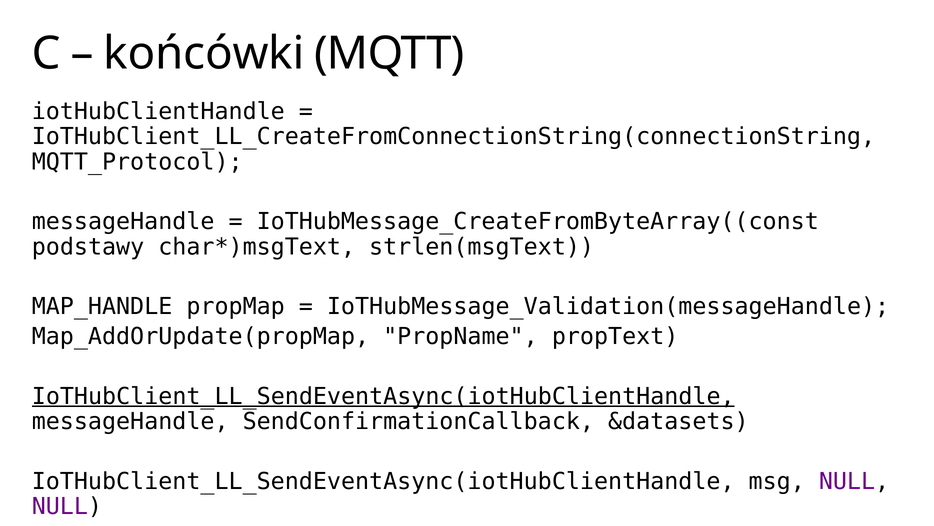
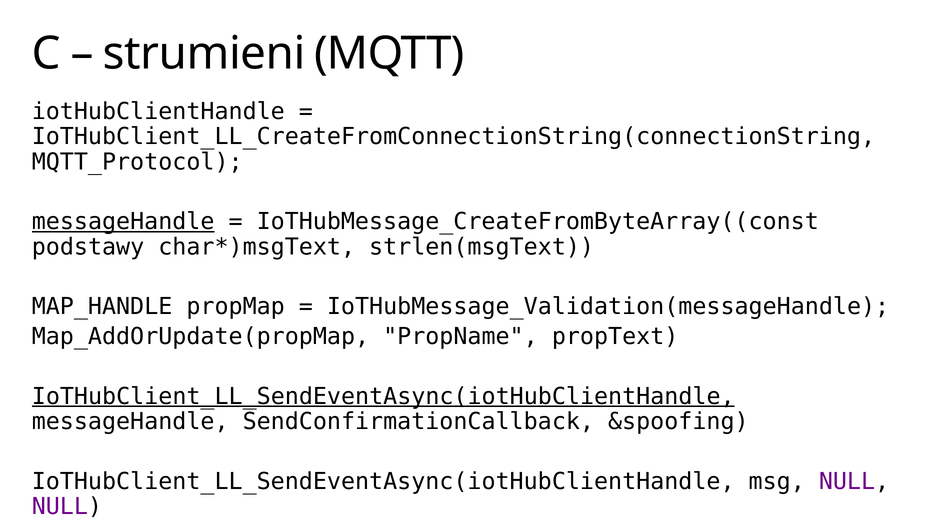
końcówki: końcówki -> strumieni (204, 54)
messageHandle underline: none -> present (123, 221)
&datasets: &datasets -> &spoofing (678, 421)
